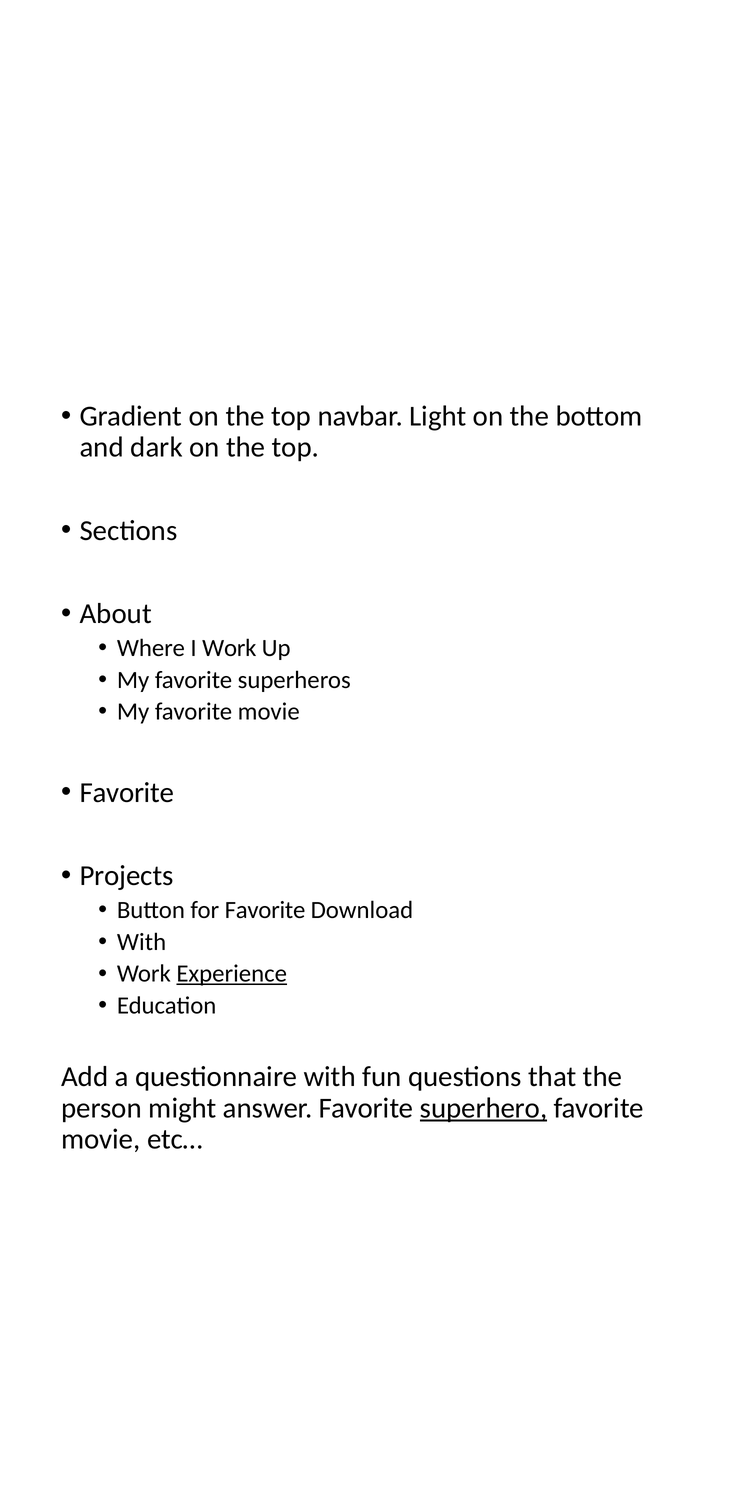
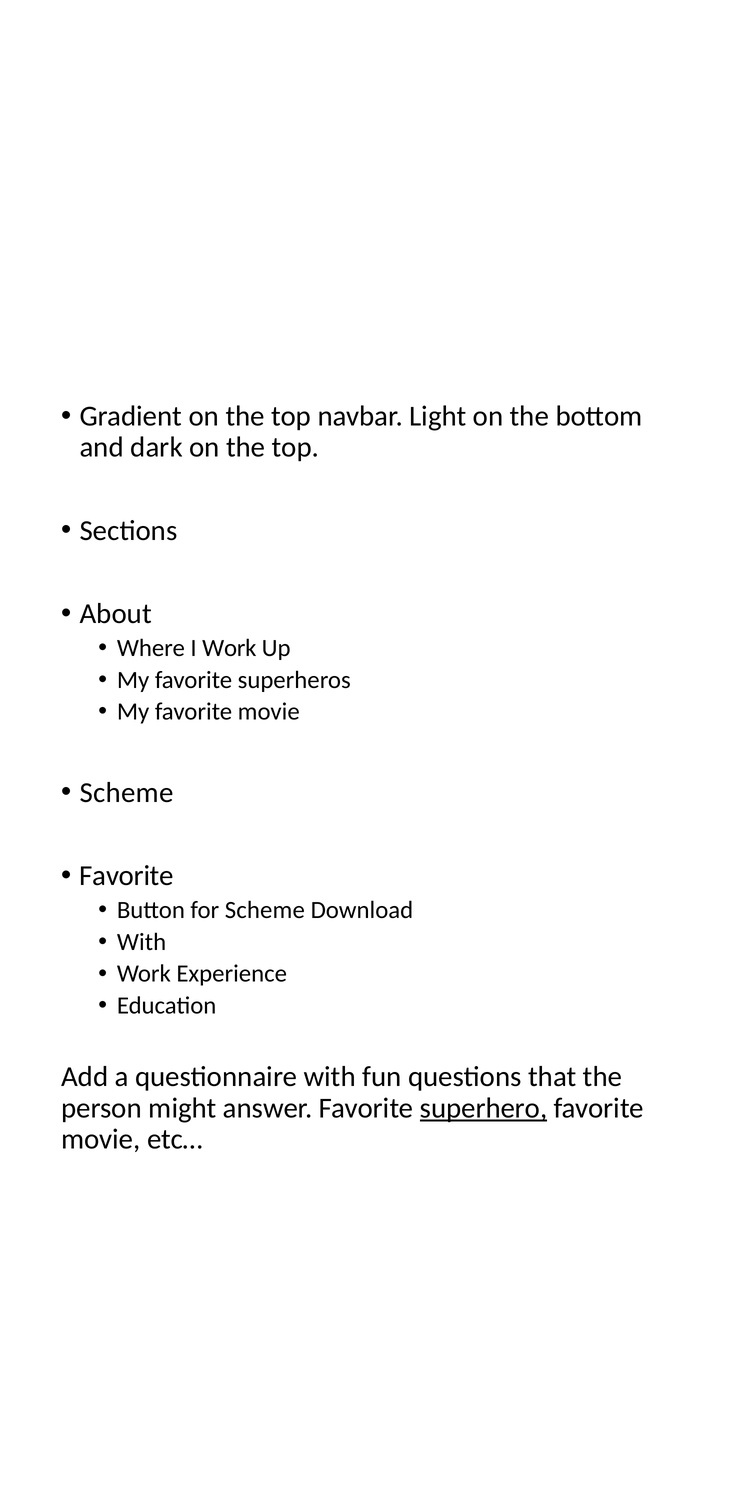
Favorite: Favorite -> Scheme (127, 793)
Projects: Projects -> Favorite (127, 876)
for Favorite: Favorite -> Scheme (265, 911)
Experience underline: present -> none (232, 974)
